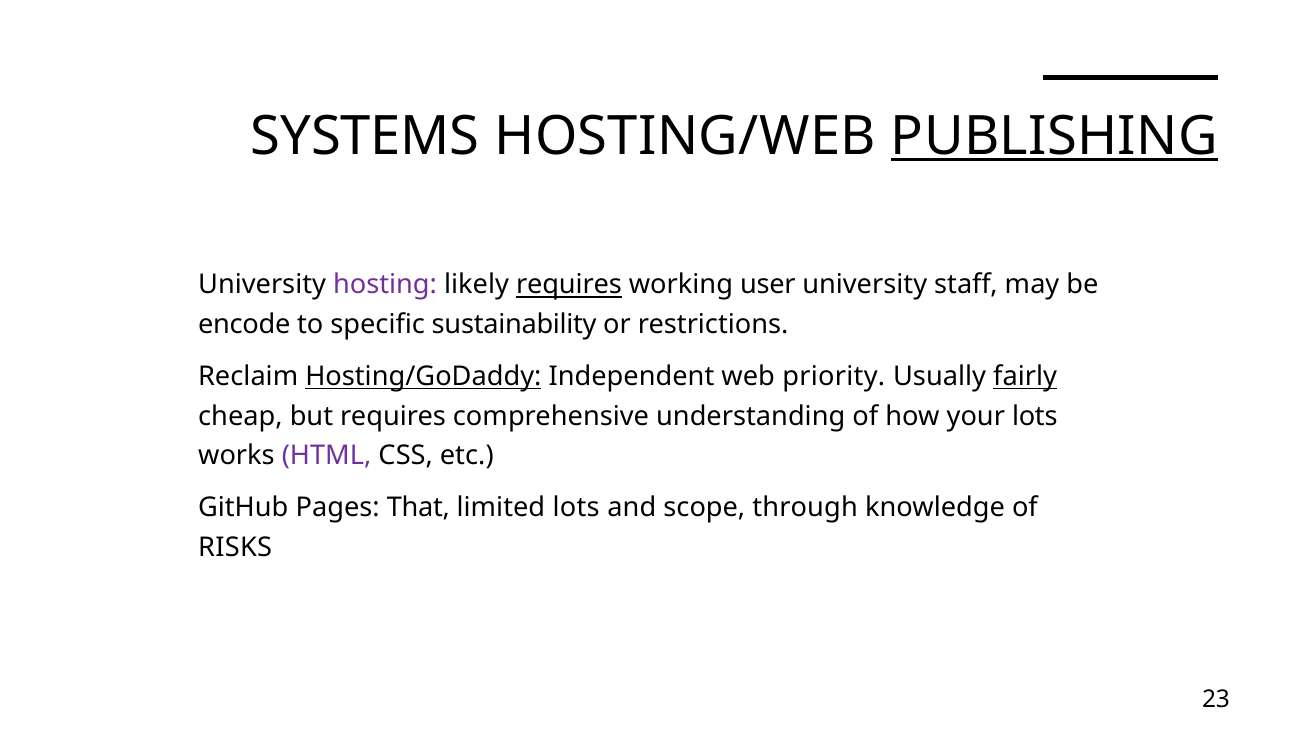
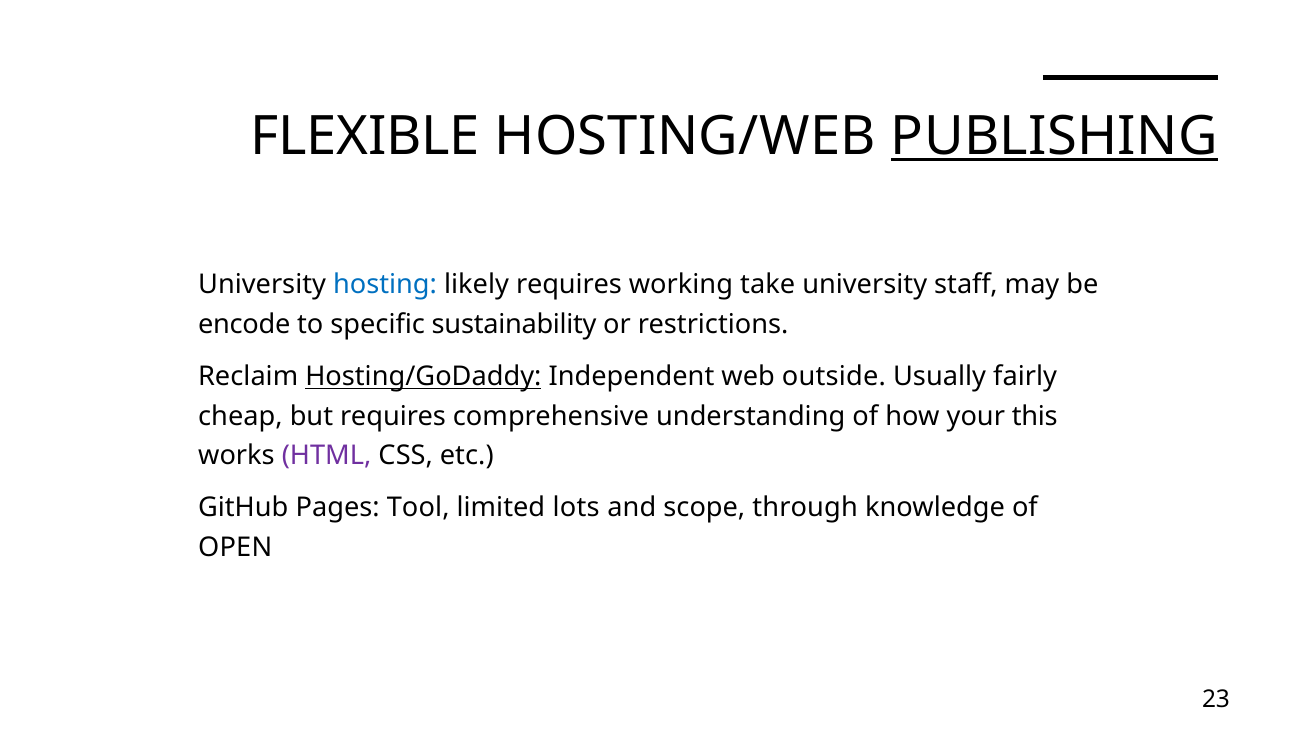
SYSTEMS: SYSTEMS -> FLEXIBLE (365, 136)
hosting colour: purple -> blue (385, 285)
requires underline: present -> none (569, 285)
user: user -> take (768, 285)
priority: priority -> outside (834, 377)
fairly underline: present -> none (1025, 377)
your lots: lots -> this (1035, 416)
That: That -> Tool (418, 508)
RISKS: RISKS -> OPEN (235, 547)
